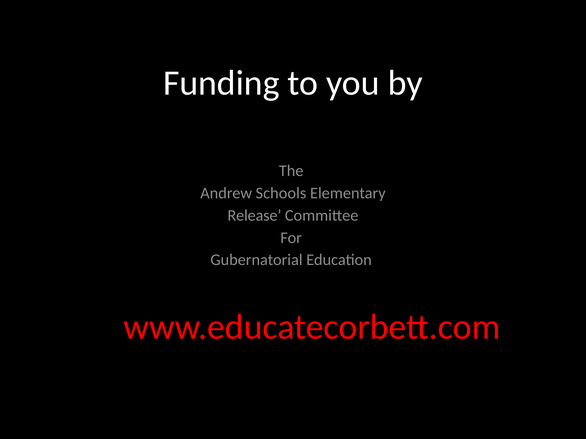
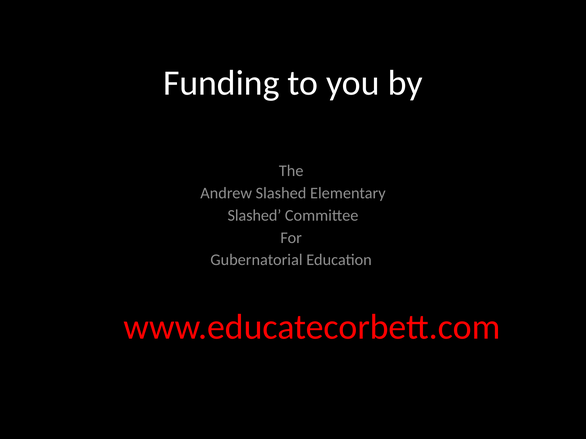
Andrew Schools: Schools -> Slashed (281, 193)
Release: Release -> Slashed (254, 216)
